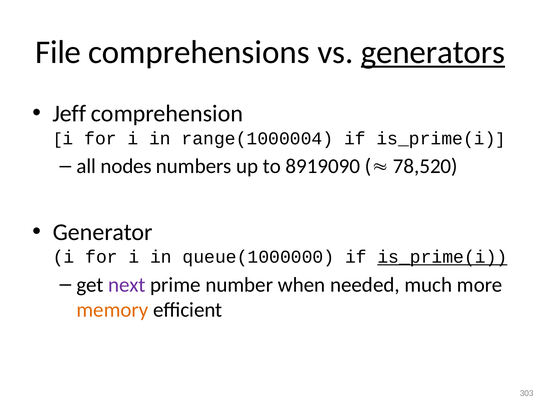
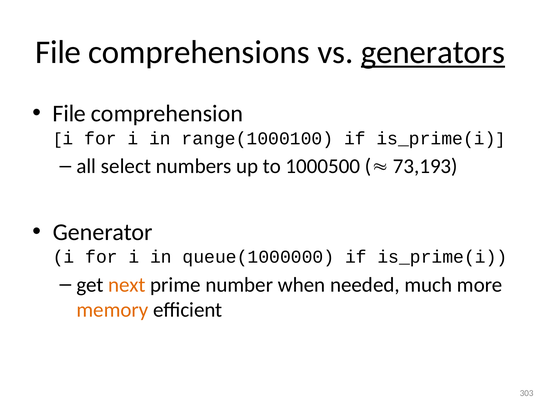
Jeff: Jeff -> File (69, 114)
range(1000004: range(1000004 -> range(1000100 (257, 138)
nodes: nodes -> select (126, 166)
8919090: 8919090 -> 1000500 (323, 166)
78,520: 78,520 -> 73,193 (425, 166)
is_prime(i underline: present -> none (442, 257)
next colour: purple -> orange (127, 285)
